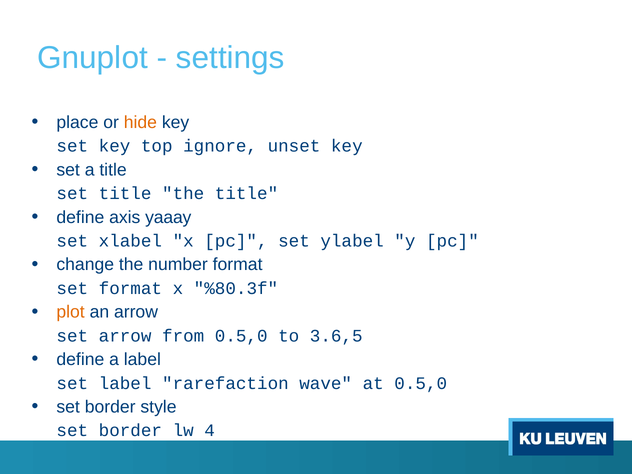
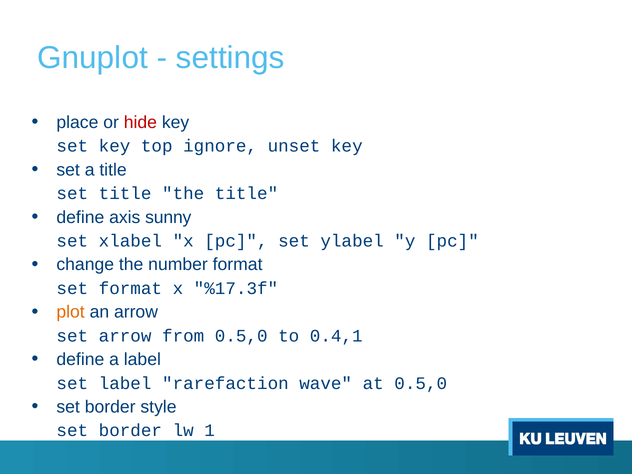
hide colour: orange -> red (140, 122)
yaaay: yaaay -> sunny (168, 217)
%80.3f: %80.3f -> %17.3f (236, 288)
3.6,5: 3.6,5 -> 0.4,1 (336, 336)
4: 4 -> 1 (210, 431)
